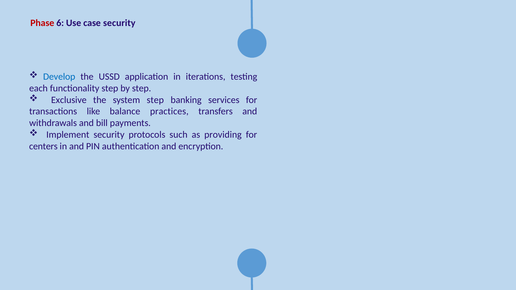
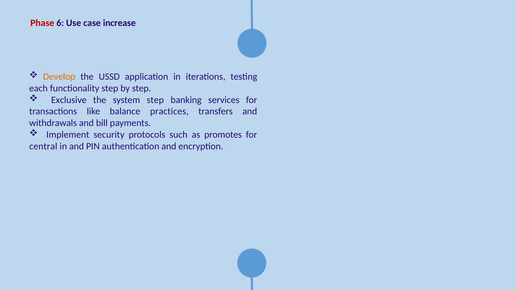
case security: security -> increase (119, 23)
Develop colour: blue -> orange (59, 77)
providing: providing -> promotes (223, 135)
centers: centers -> central (43, 146)
